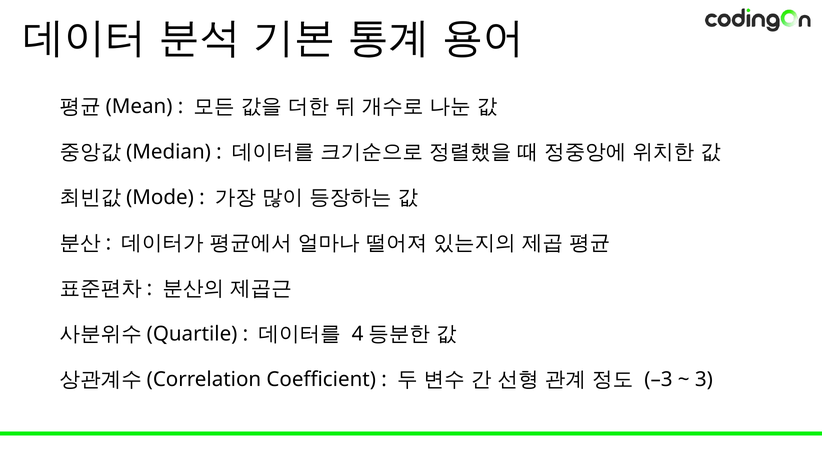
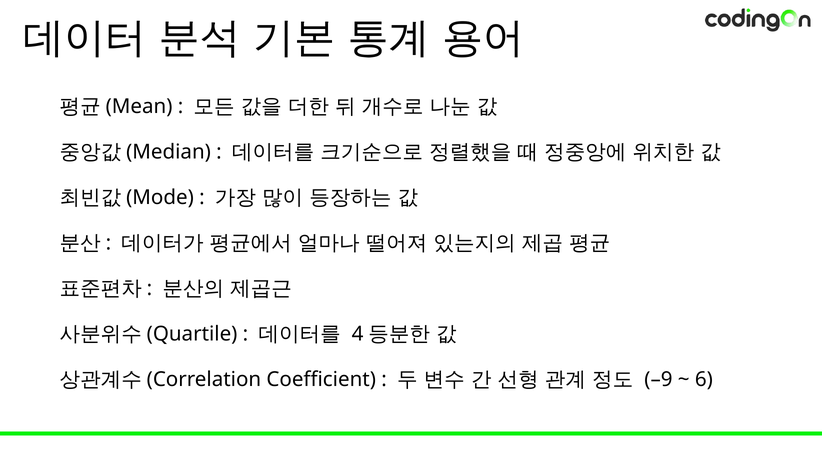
–3: –3 -> –9 (658, 380)
3: 3 -> 6 (704, 380)
